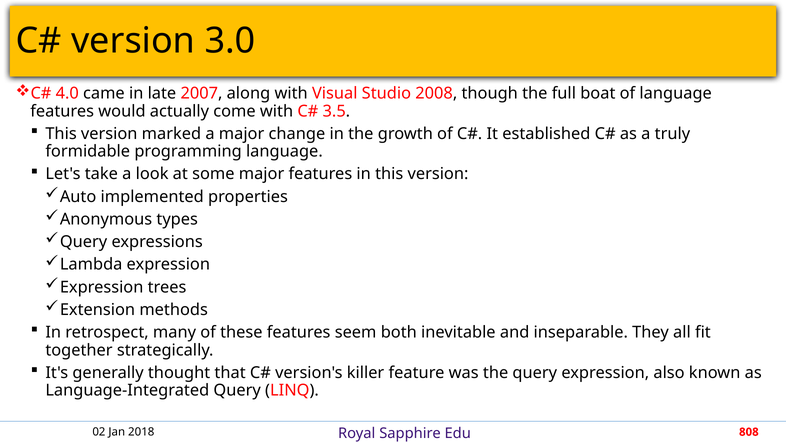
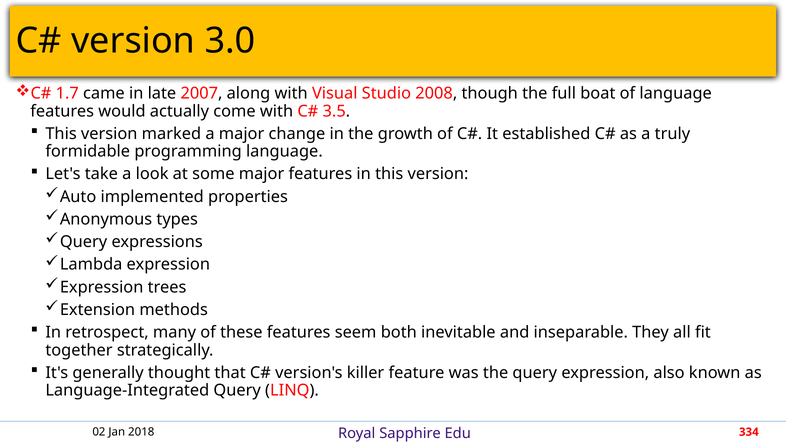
4.0: 4.0 -> 1.7 (67, 93)
808: 808 -> 334 (749, 432)
